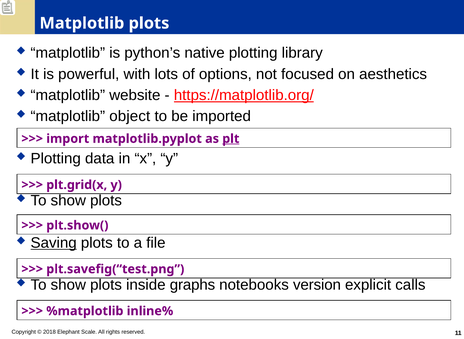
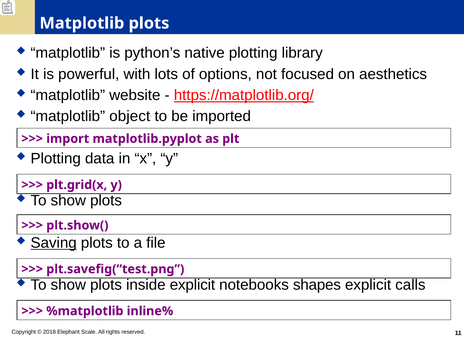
plt underline: present -> none (231, 139)
inside graphs: graphs -> explicit (192, 285)
version: version -> shapes (317, 285)
